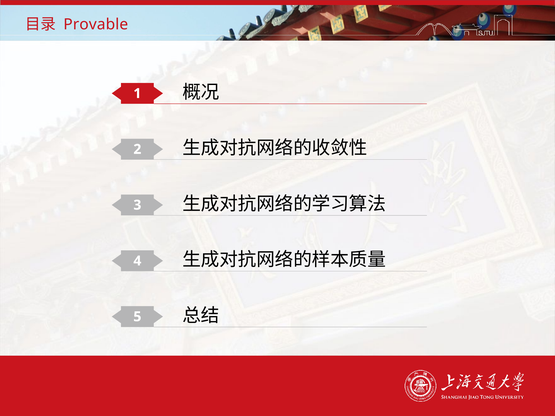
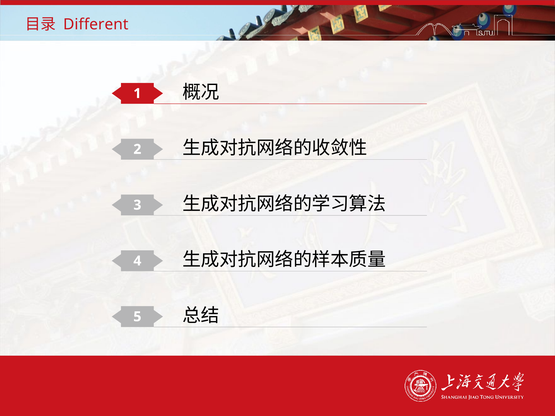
Provable: Provable -> Different (96, 24)
